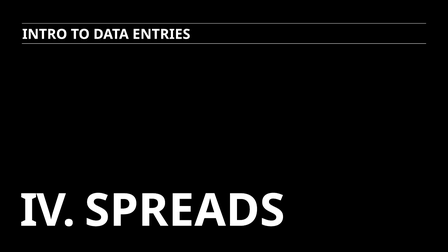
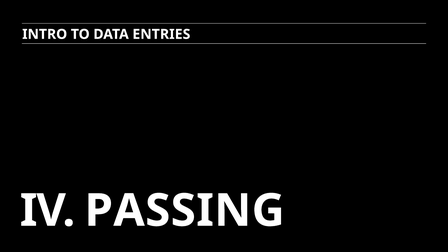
SPREADS: SPREADS -> PASSING (185, 210)
